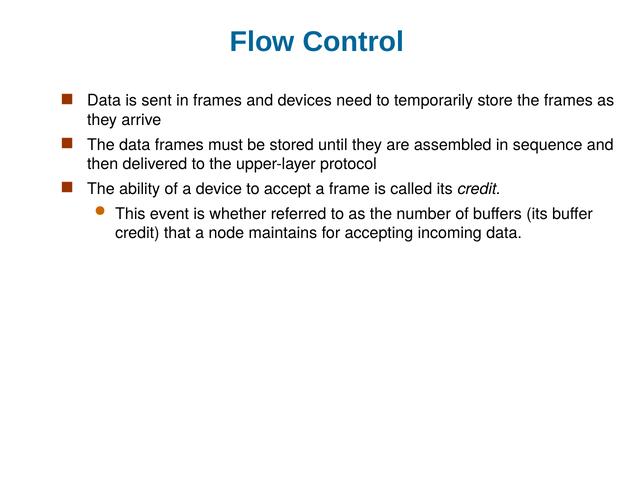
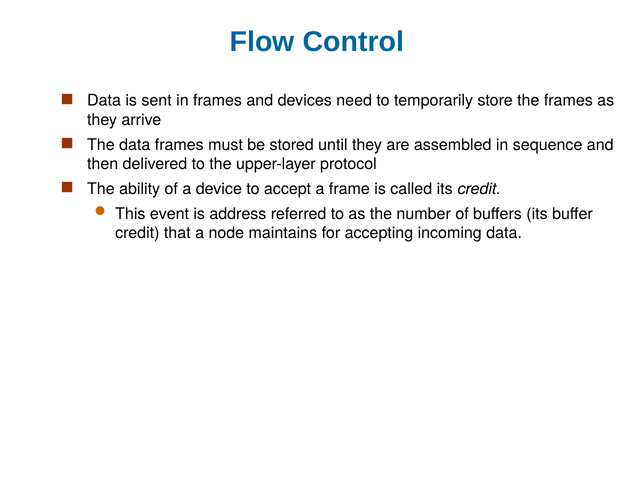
whether: whether -> address (238, 214)
